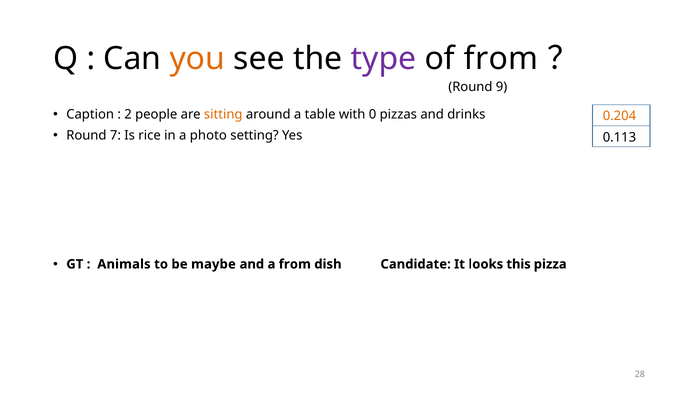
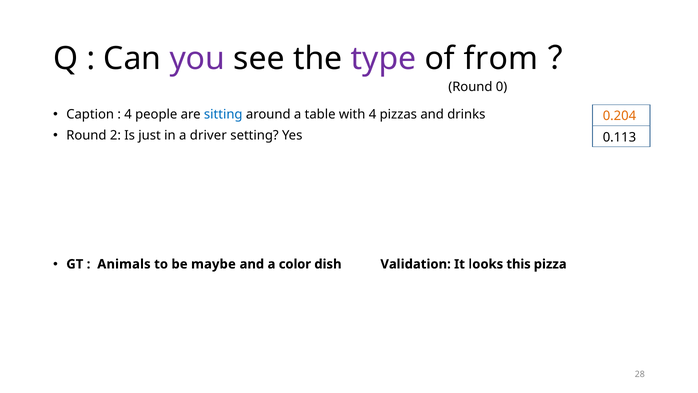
you colour: orange -> purple (197, 59)
9: 9 -> 0 (502, 87)
2: 2 -> 4 (128, 114)
sitting colour: orange -> blue (223, 114)
with 0: 0 -> 4 (373, 114)
7: 7 -> 2 (115, 136)
rice: rice -> just (150, 136)
photo: photo -> driver (208, 136)
a from: from -> color (295, 264)
Candidate: Candidate -> Validation (416, 264)
